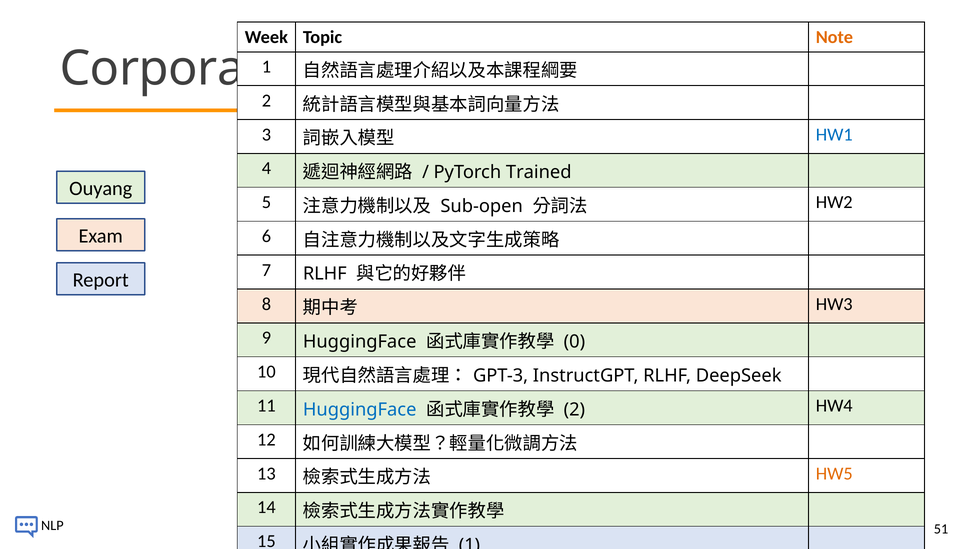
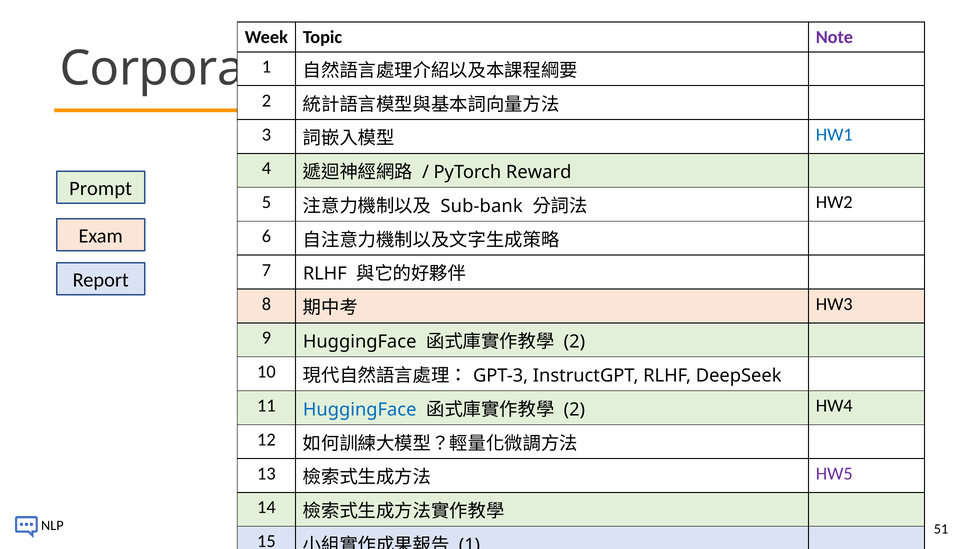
Note colour: orange -> purple (834, 37)
Trained: Trained -> Reward (539, 172)
Ouyang: Ouyang -> Prompt (101, 189)
Sub-open: Sub-open -> Sub-bank (482, 206)
0: 0 -> 2 (574, 342)
HW5 colour: orange -> purple (834, 474)
